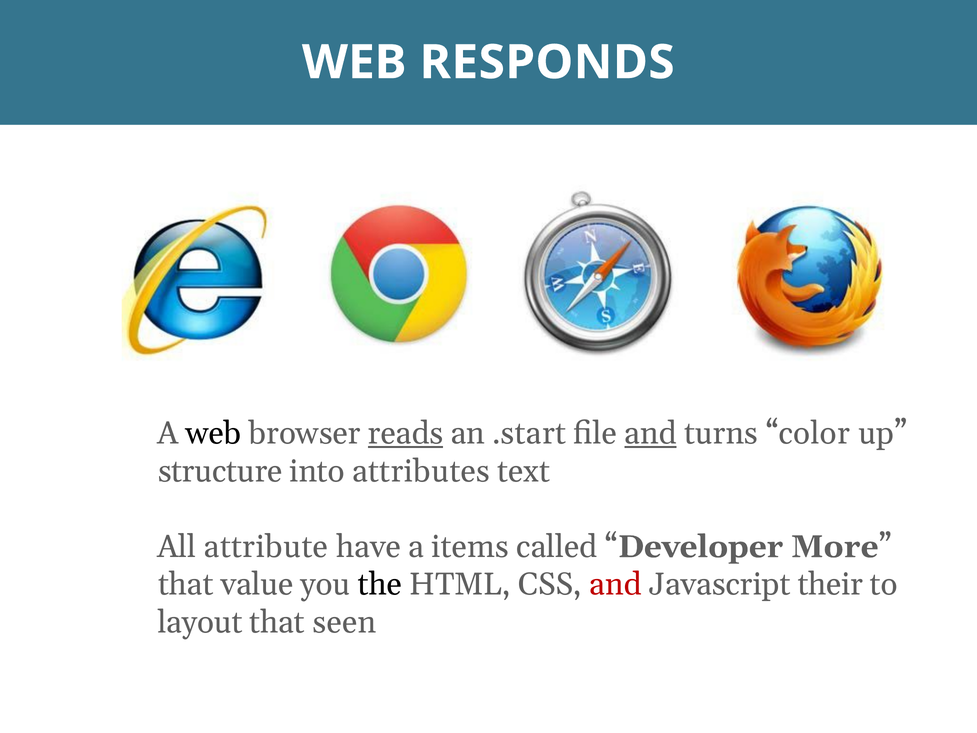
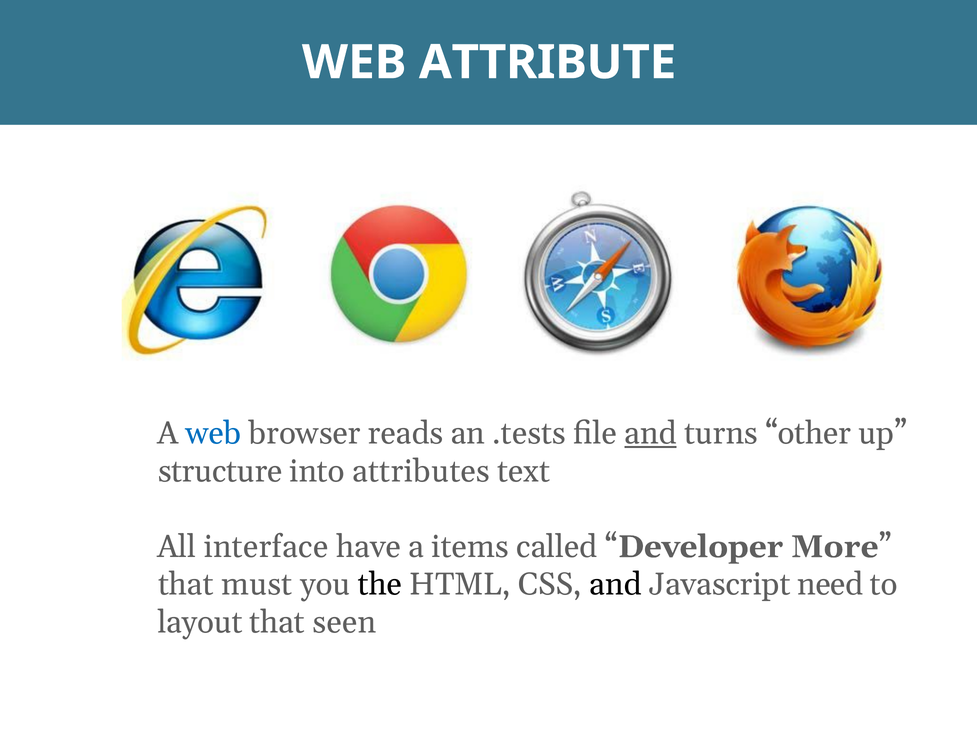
RESPONDS: RESPONDS -> ATTRIBUTE (548, 62)
web colour: black -> blue (214, 433)
reads underline: present -> none (406, 433)
.start: .start -> .tests (529, 433)
color: color -> other (808, 433)
attribute: attribute -> interface (266, 547)
value: value -> must (257, 584)
and colour: red -> black (615, 584)
their: their -> need (830, 584)
